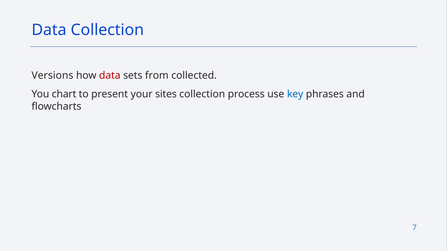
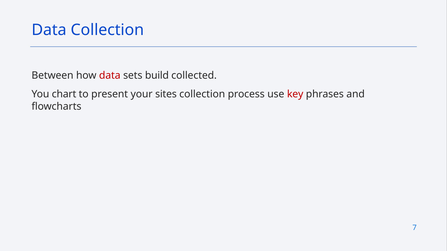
Versions: Versions -> Between (52, 75)
from: from -> build (157, 75)
key colour: blue -> red (295, 94)
